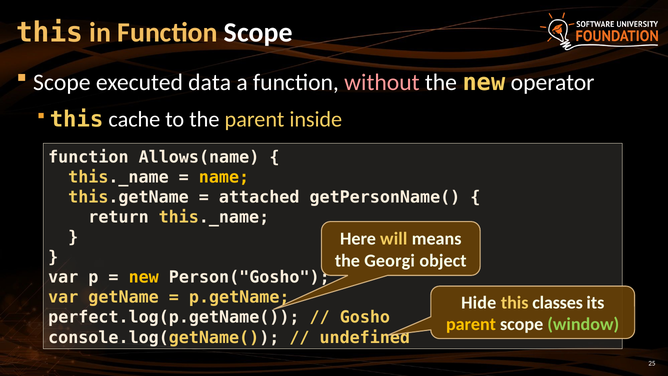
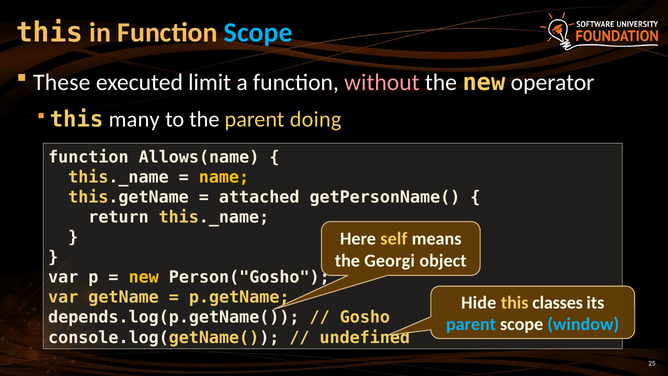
Scope colour: white -> light blue (258, 32)
Scope: Scope -> These (62, 82)
data: data -> limit (210, 82)
cache: cache -> many (134, 119)
inside: inside -> doing (316, 119)
will: will -> self (394, 239)
perfect.log(p.getName(: perfect.log(p.getName( -> depends.log(p.getName( (174, 317)
parent colour: yellow -> light blue (471, 324)
window colour: light green -> light blue (583, 324)
